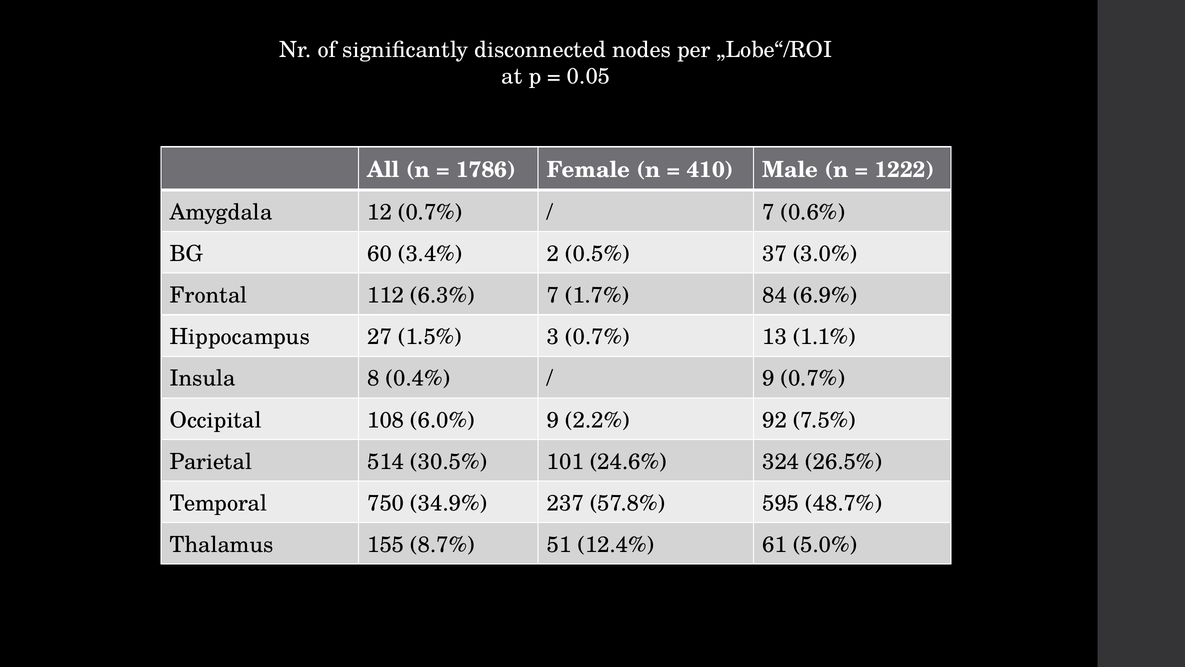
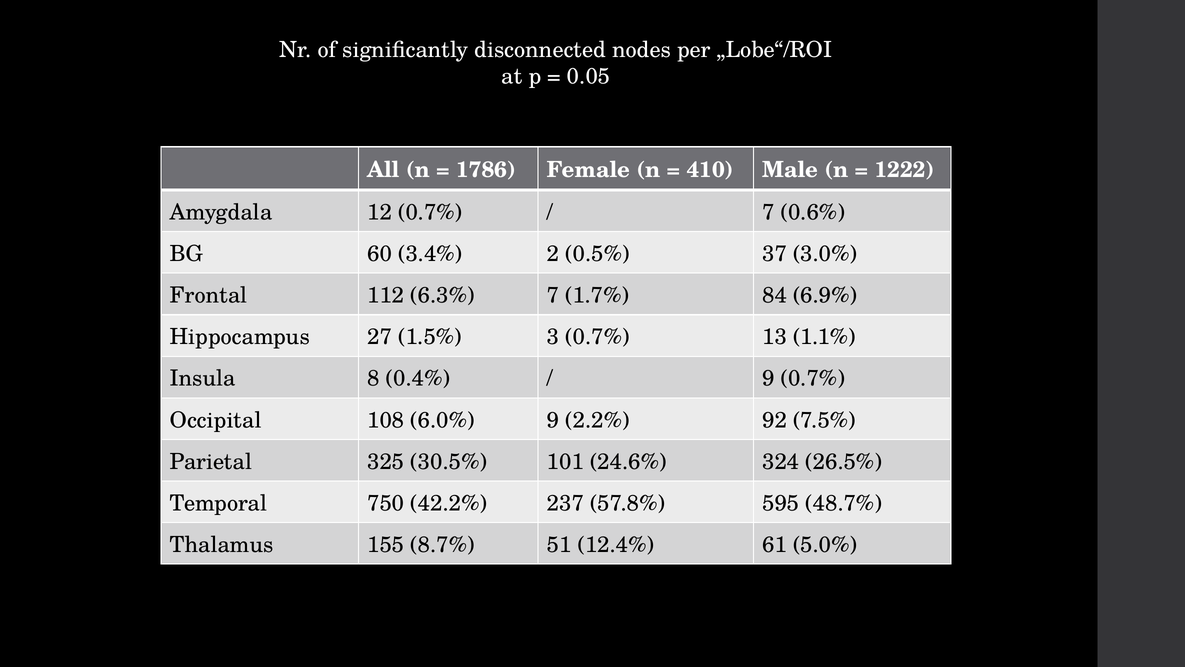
514: 514 -> 325 (386, 461)
34.9%: 34.9% -> 42.2% (449, 503)
